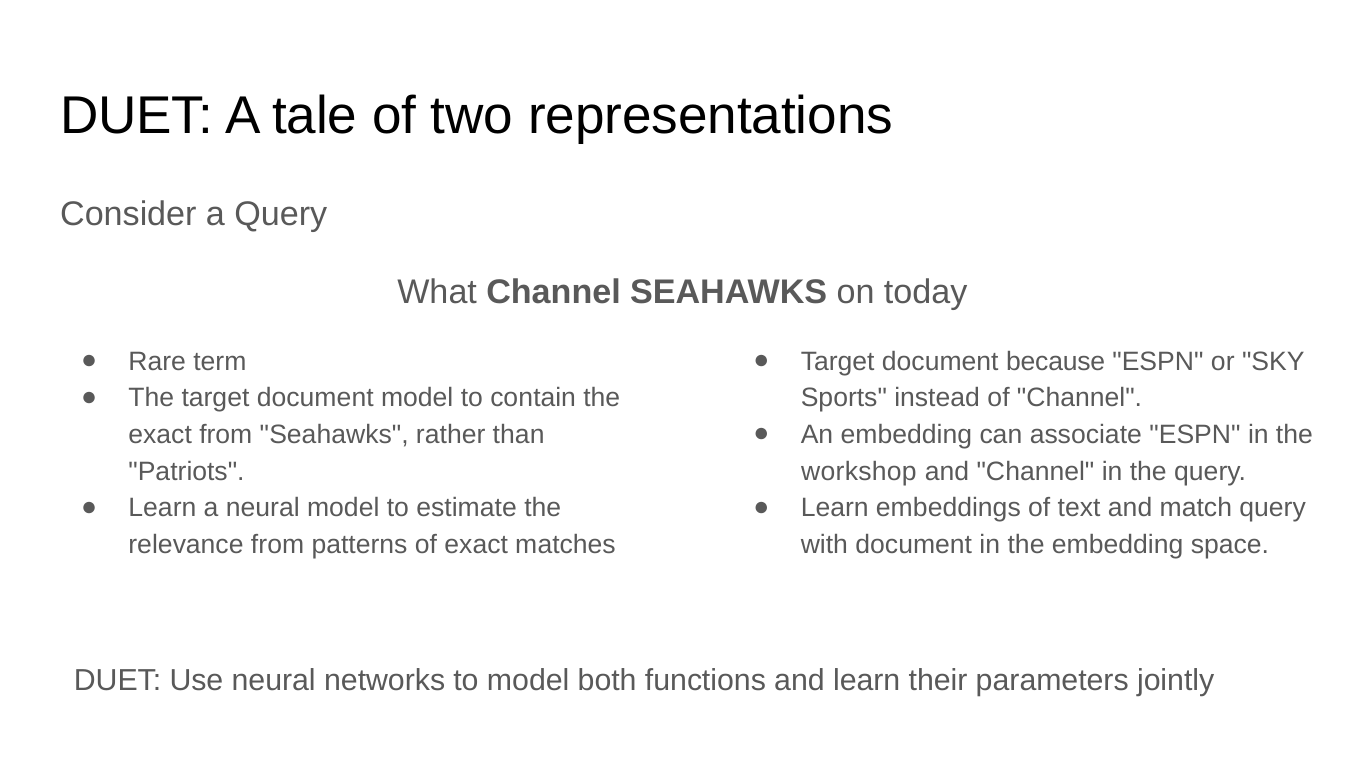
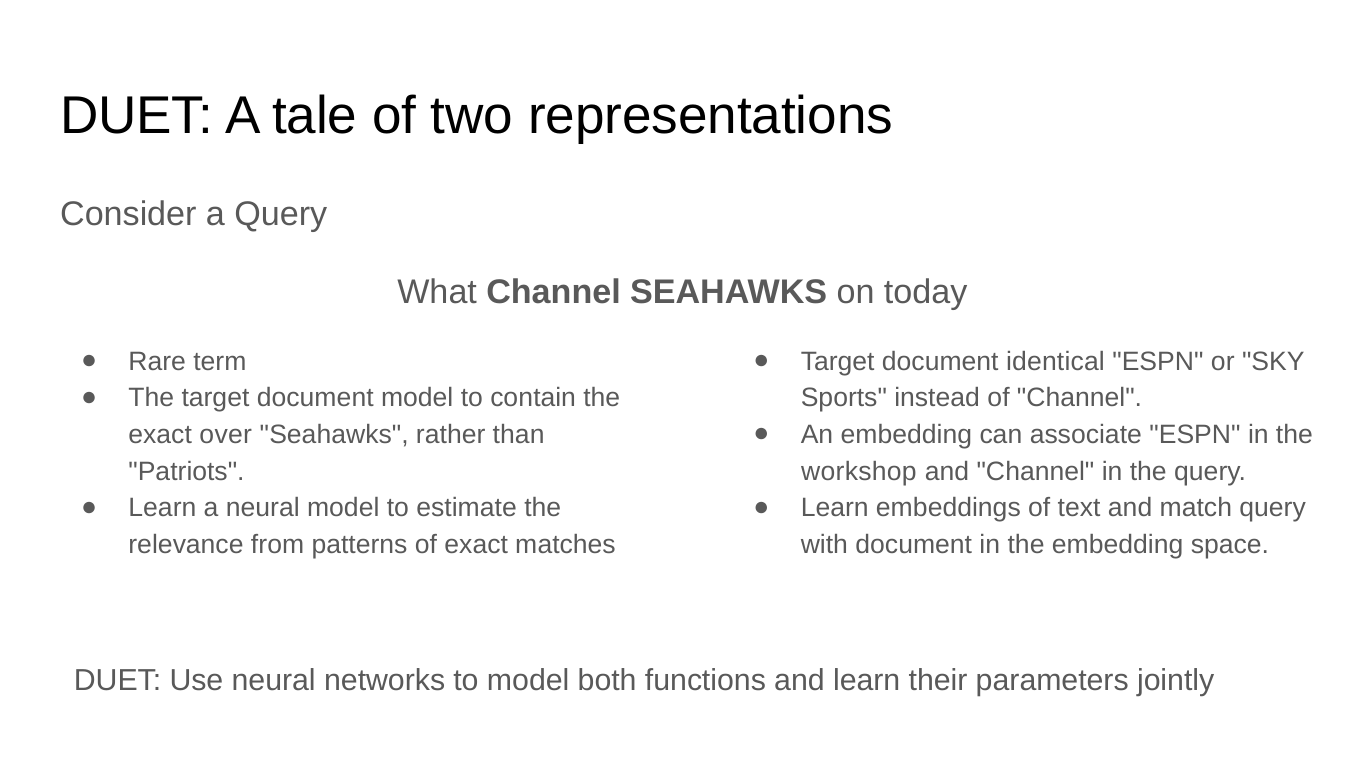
because: because -> identical (1055, 361)
exact from: from -> over (226, 435)
